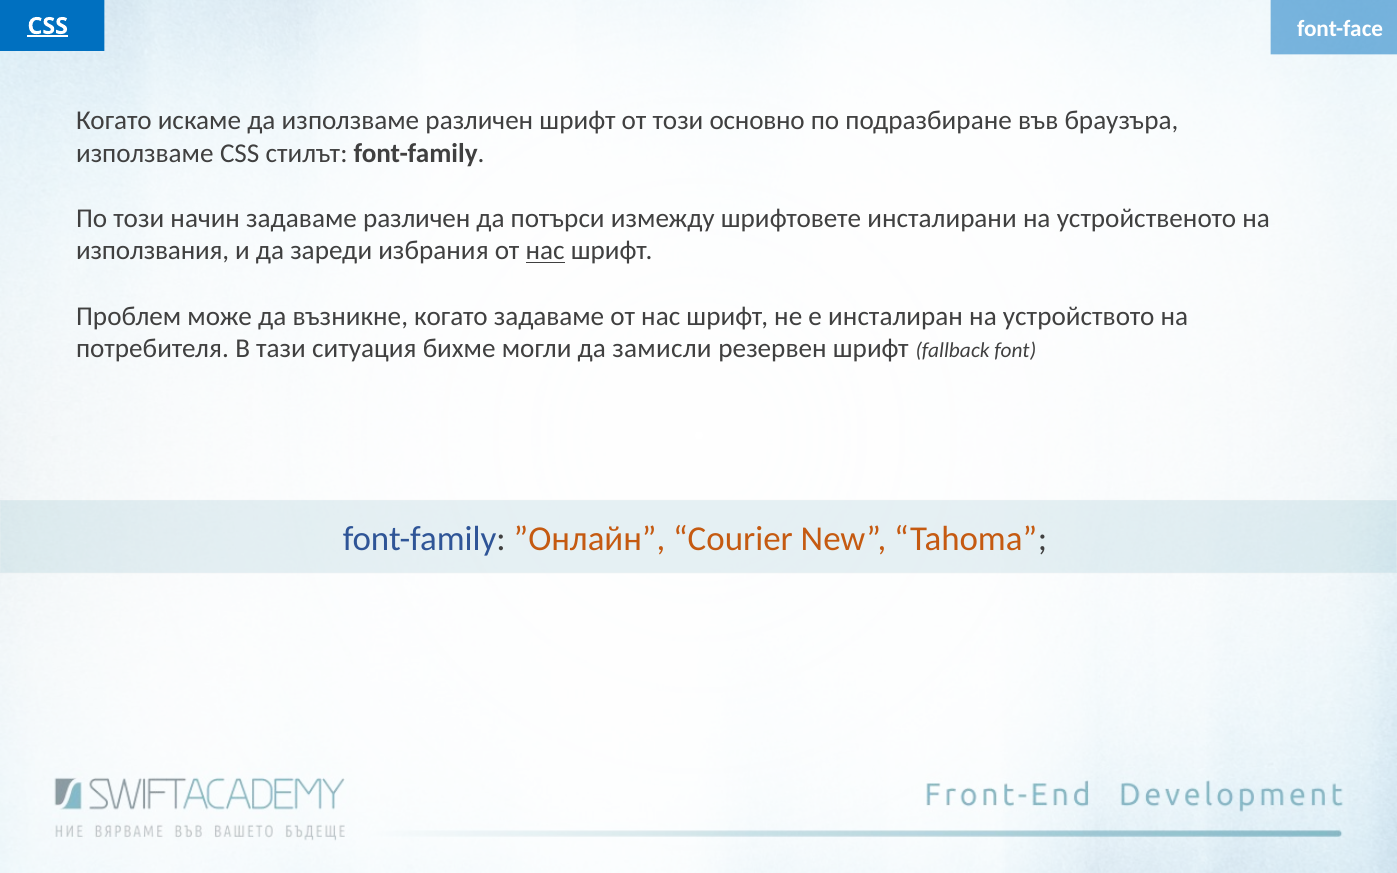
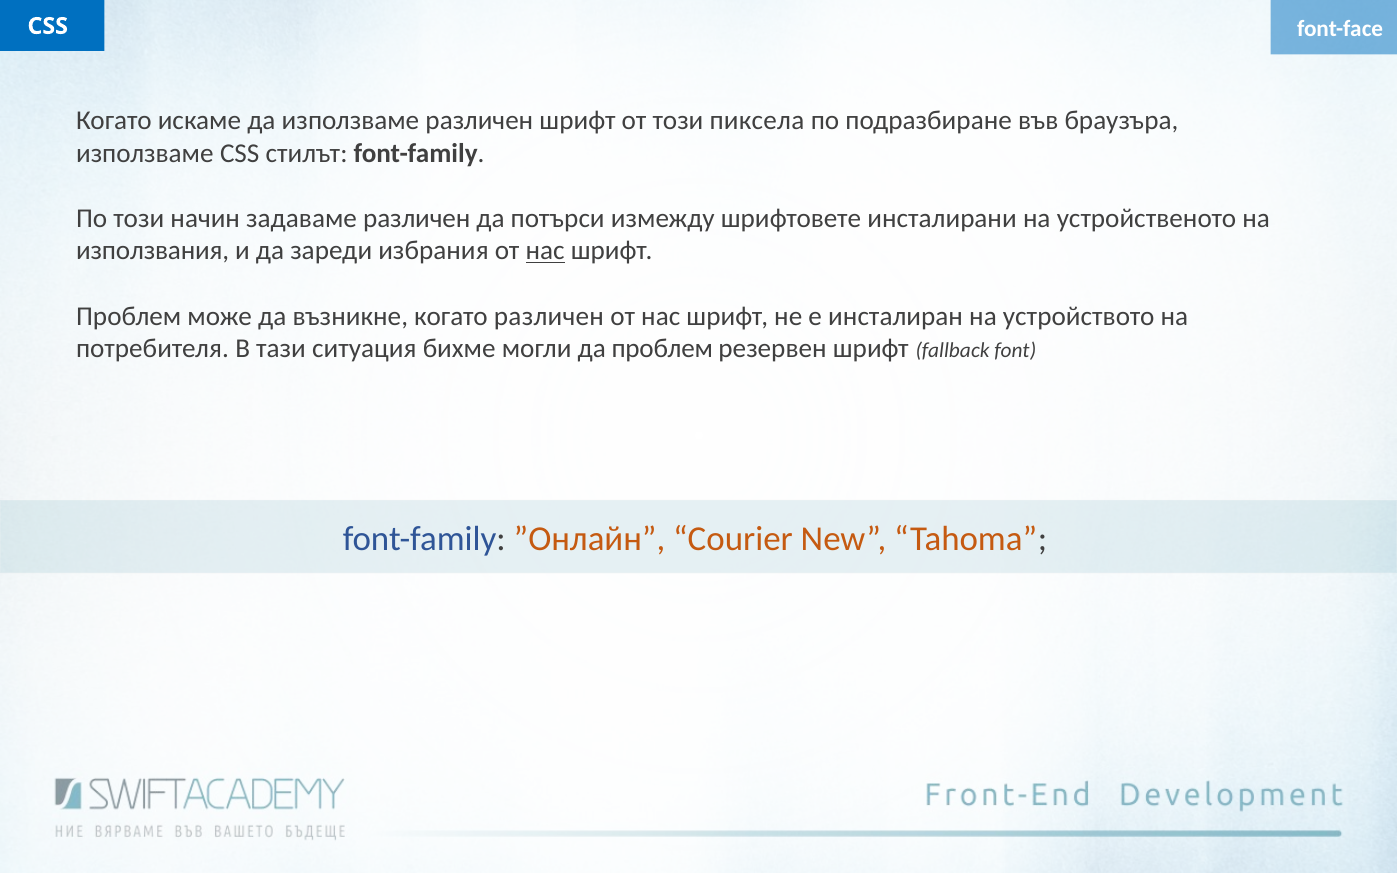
CSS underline: present -> none (48, 26)
основно: основно -> пиксела (757, 121)
когато задаваме: задаваме -> различен (549, 316)
да замисли: замисли -> проблем (662, 349)
